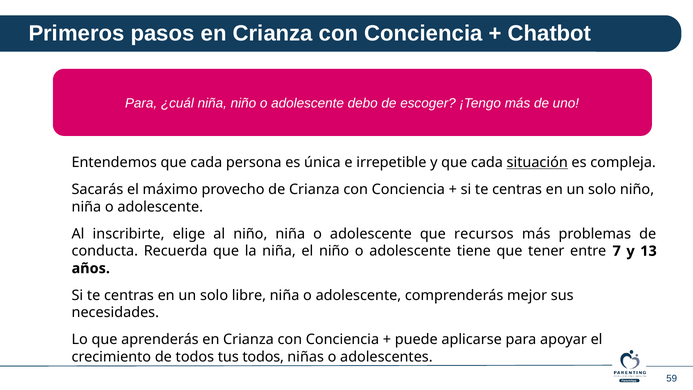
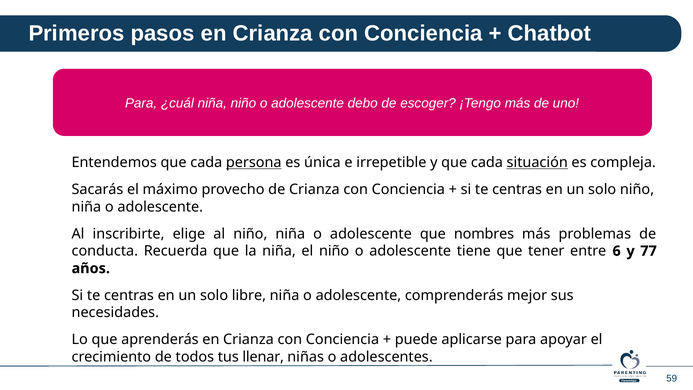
persona underline: none -> present (254, 162)
recursos: recursos -> nombres (484, 234)
7: 7 -> 6 (617, 251)
13: 13 -> 77 (649, 251)
tus todos: todos -> llenar (263, 357)
